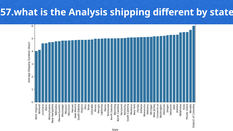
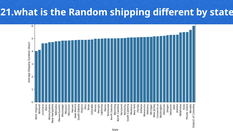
57.what: 57.what -> 21.what (19, 12)
Analysis: Analysis -> Random (88, 12)
